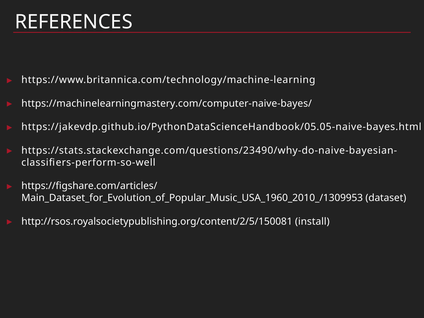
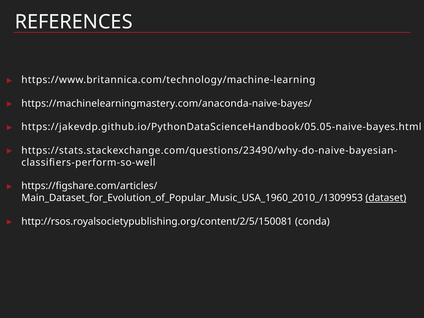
https://machinelearningmastery.com/computer-naive-bayes/: https://machinelearningmastery.com/computer-naive-bayes/ -> https://machinelearningmastery.com/anaconda-naive-bayes/ (167, 104)
dataset underline: none -> present (386, 198)
install: install -> conda (312, 221)
